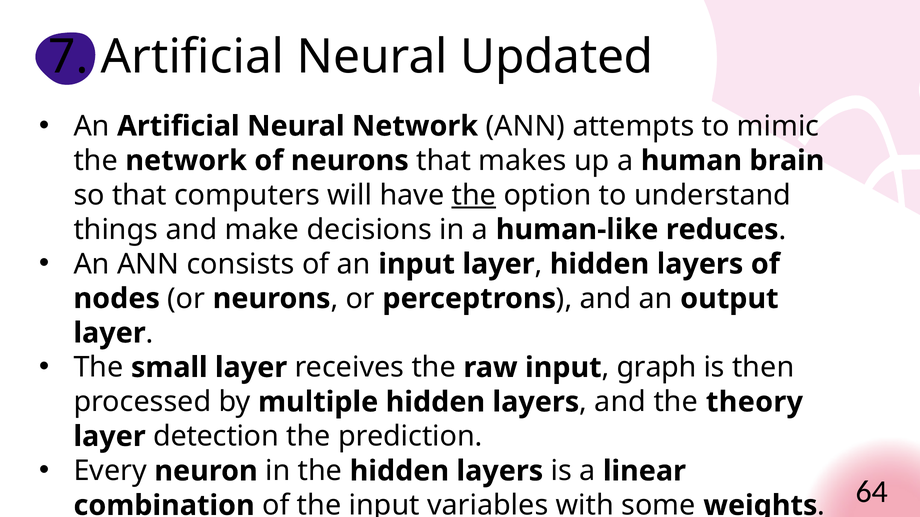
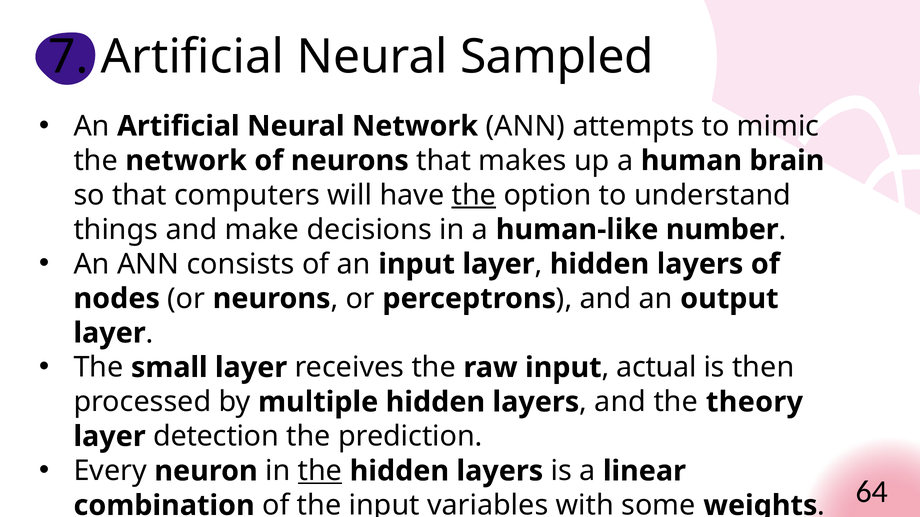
Updated: Updated -> Sampled (557, 57)
reduces: reduces -> number (722, 230)
graph: graph -> actual (657, 368)
the underline: none -> present (320, 471)
